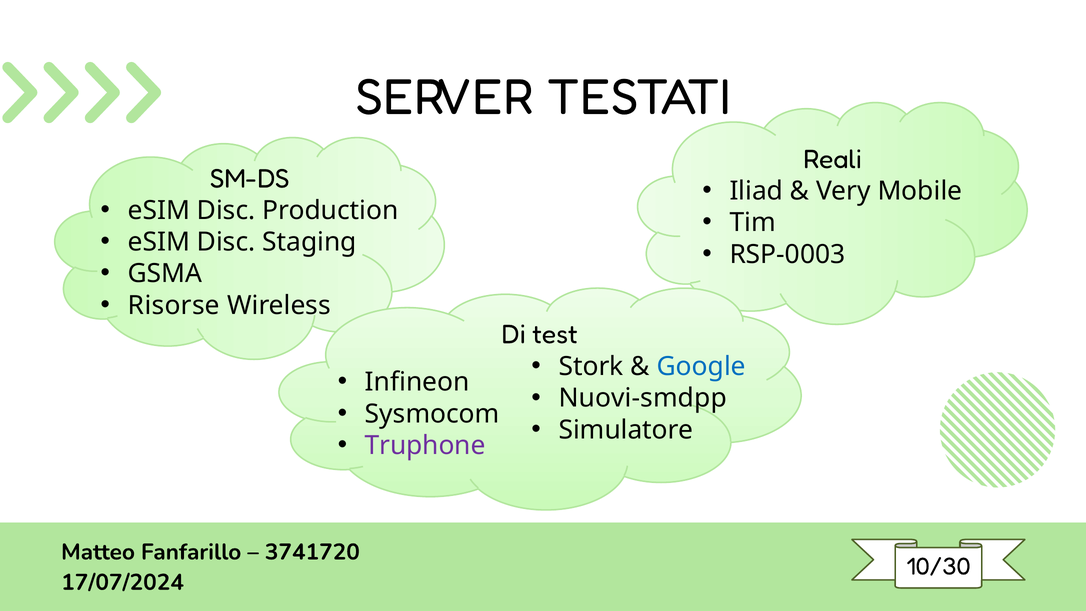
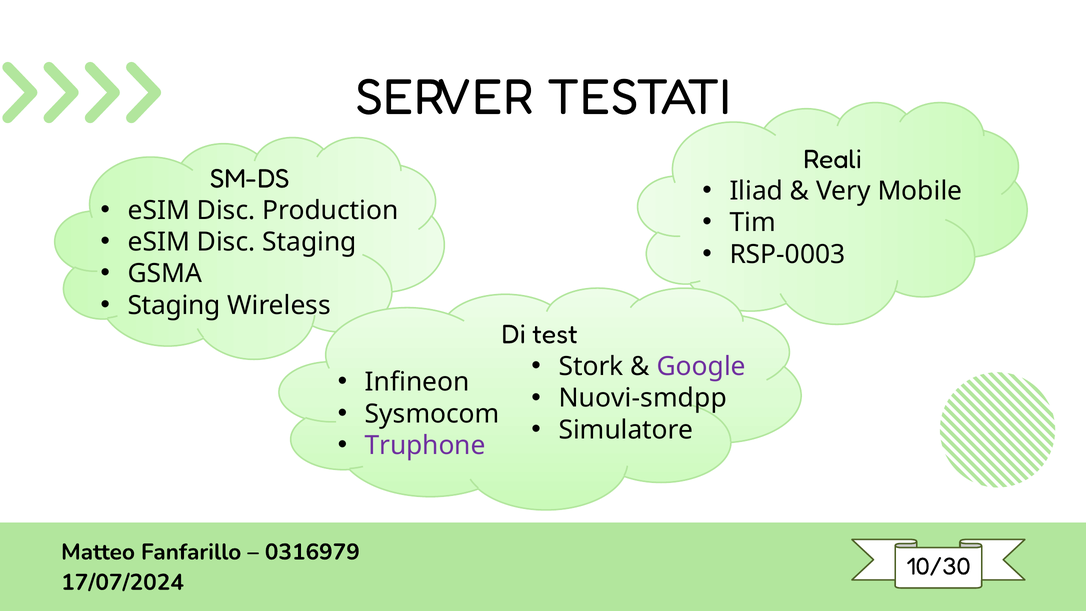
Risorse: Risorse -> Staging (174, 305)
Google colour: blue -> purple (701, 367)
3741720: 3741720 -> 0316979 (312, 552)
